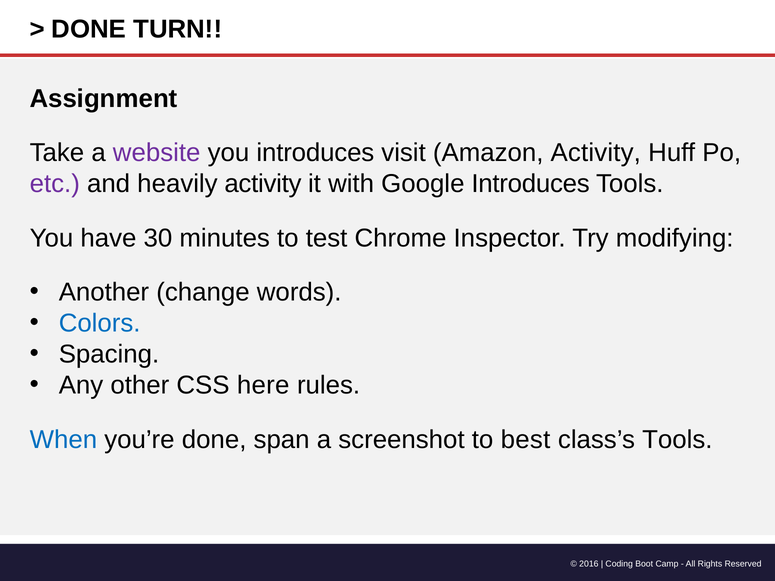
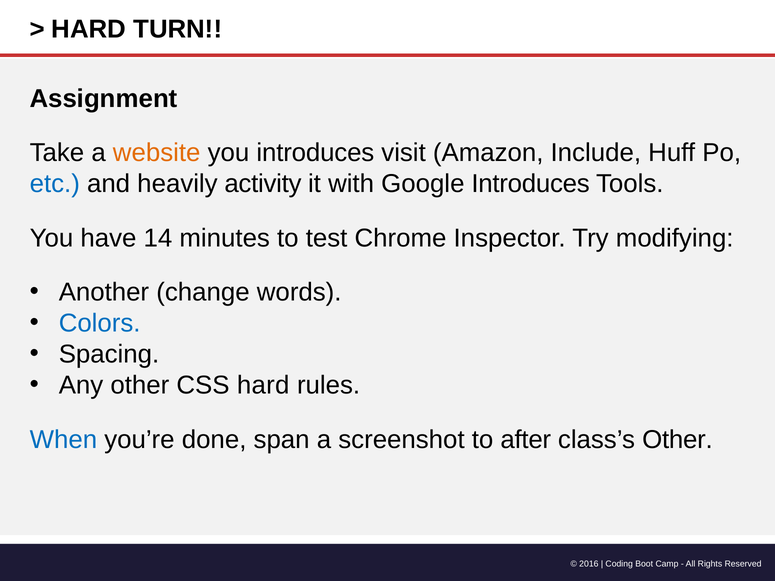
DONE: DONE -> HARD (89, 29)
website colour: purple -> orange (157, 153)
Amazon Activity: Activity -> Include (596, 153)
etc colour: purple -> blue (55, 184)
30: 30 -> 14 (158, 238)
CSS here: here -> hard (263, 385)
best: best -> after (526, 440)
class’s Tools: Tools -> Other (677, 440)
